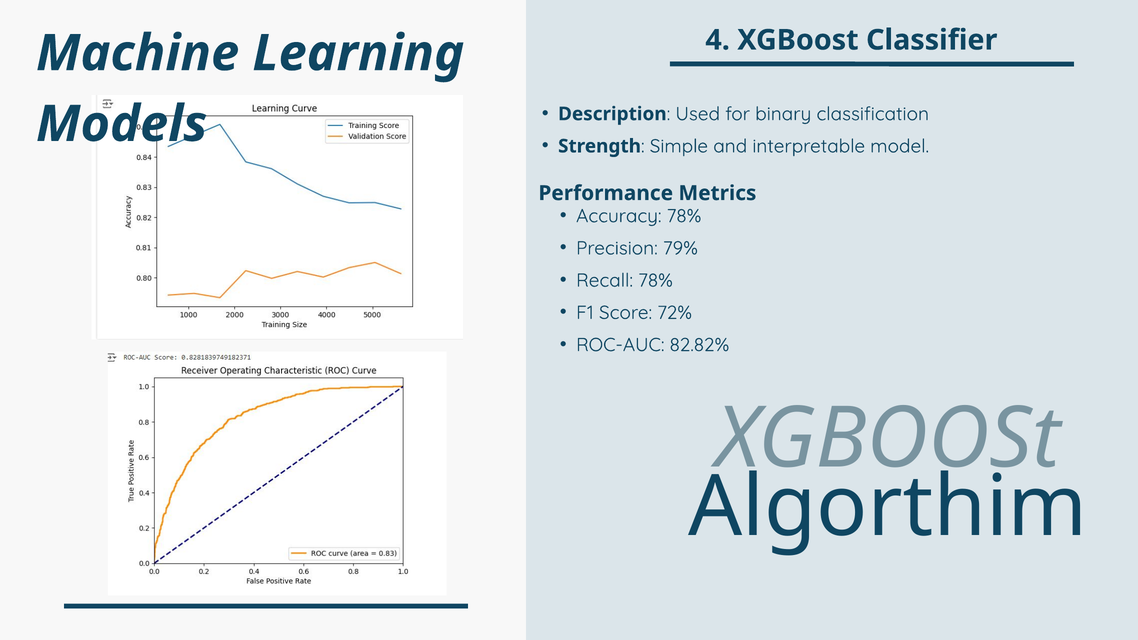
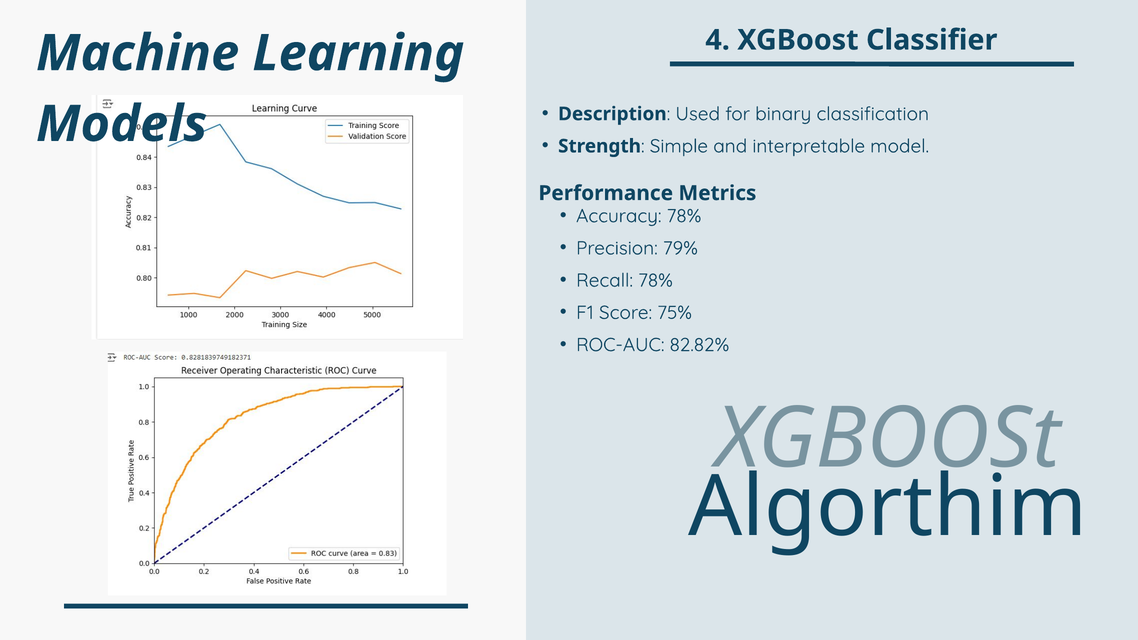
72%: 72% -> 75% (675, 313)
